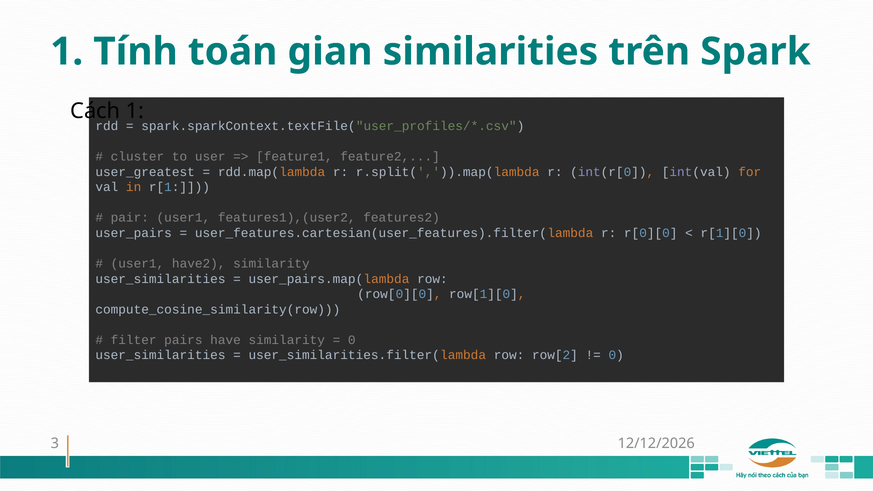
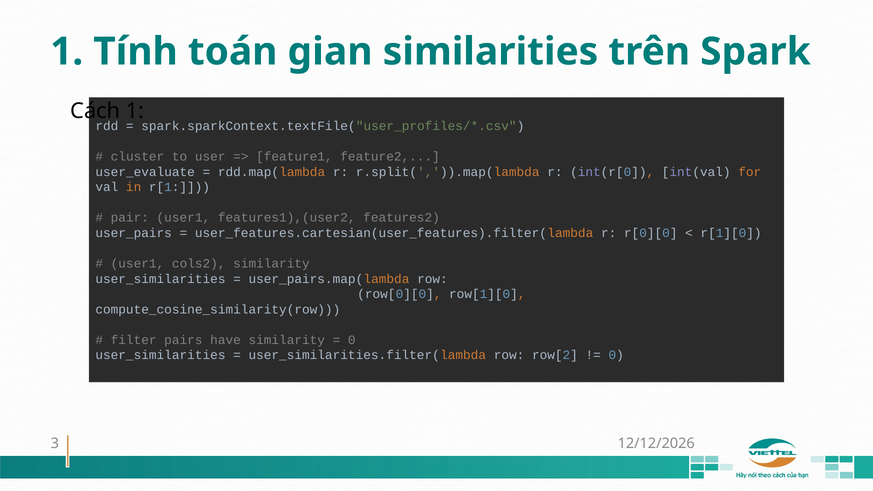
user_greatest: user_greatest -> user_evaluate (145, 172)
have2: have2 -> cols2 (199, 264)
